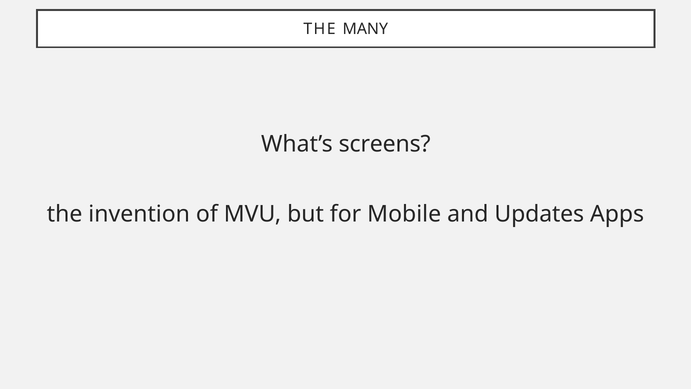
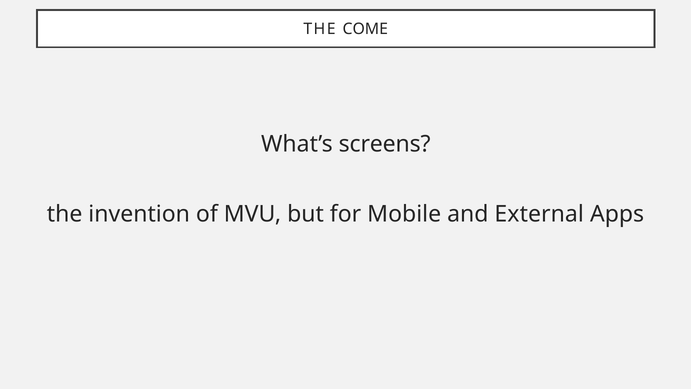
MANY: MANY -> COME (365, 29)
Updates: Updates -> External (539, 214)
